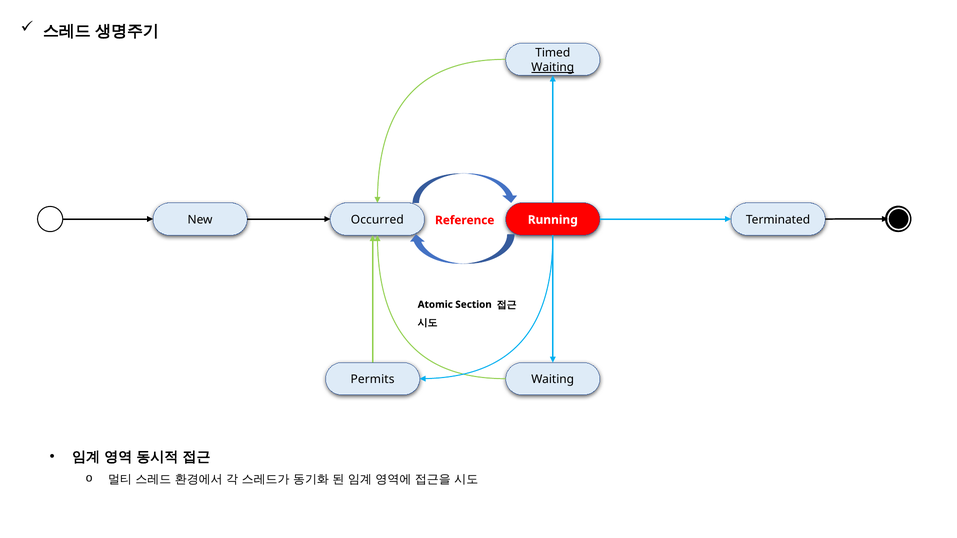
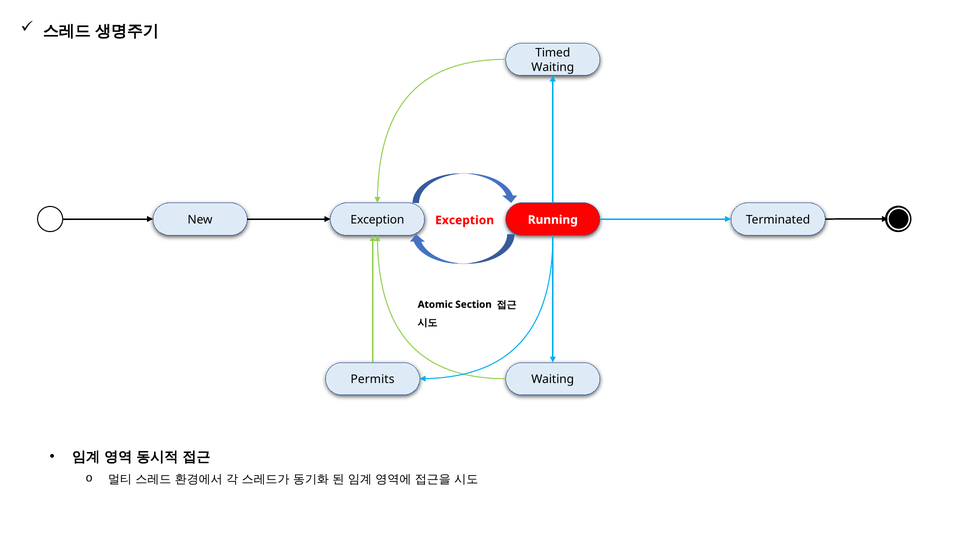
Waiting underline: present -> none (553, 67)
New Occurred: Occurred -> Exception (377, 220)
Reference: Reference -> Exception (465, 220)
